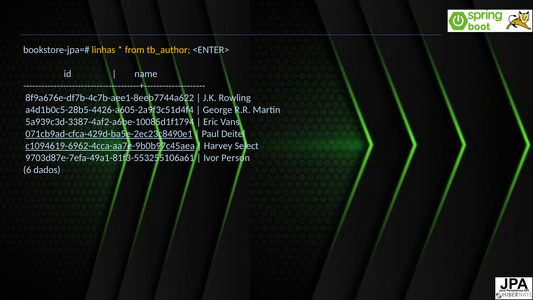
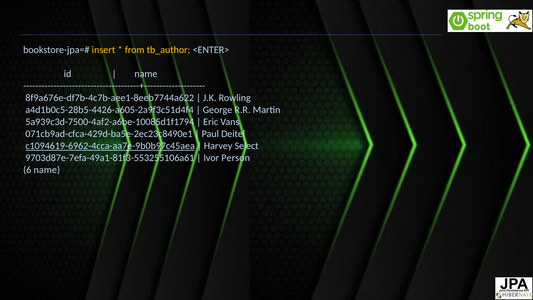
linhas: linhas -> insert (104, 50)
5a939c3d-3387-4af2-a6be-10085d1f1794: 5a939c3d-3387-4af2-a6be-10085d1f1794 -> 5a939c3d-7500-4af2-a6be-10085d1f1794 (110, 122)
071cb9ad-cfca-429d-ba5e-2ec23c8490e1 underline: present -> none (109, 134)
6 dados: dados -> name (47, 170)
